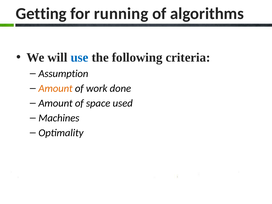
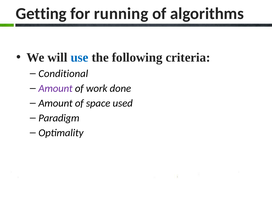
Assumption: Assumption -> Conditional (63, 74)
Amount colour: orange -> purple (56, 88)
Machines: Machines -> Paradigm (59, 118)
